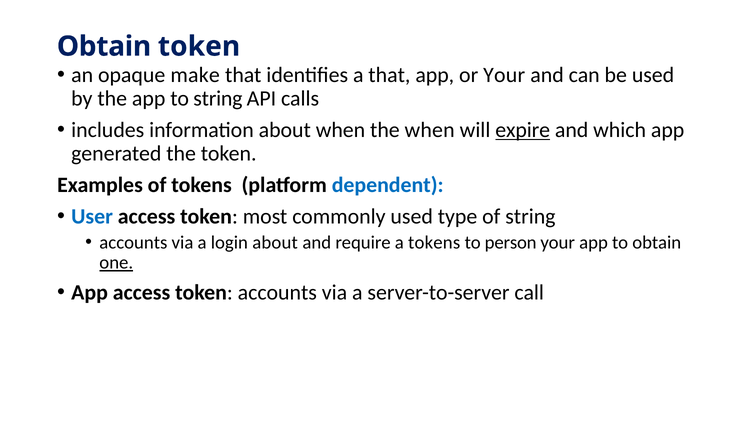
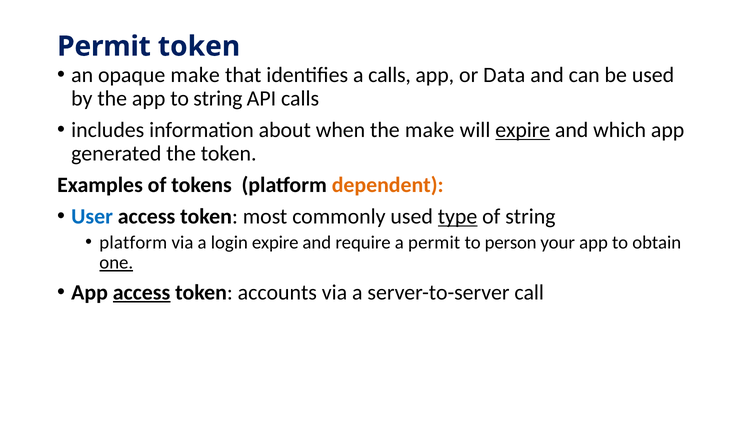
Obtain: Obtain -> Permit (104, 46)
a that: that -> calls (390, 75)
or Your: Your -> Data (504, 75)
the when: when -> make (430, 130)
dependent colour: blue -> orange (388, 185)
type underline: none -> present (458, 216)
accounts: accounts -> platform (133, 242)
login about: about -> expire (275, 242)
a tokens: tokens -> permit (434, 242)
access underline: none -> present (142, 292)
